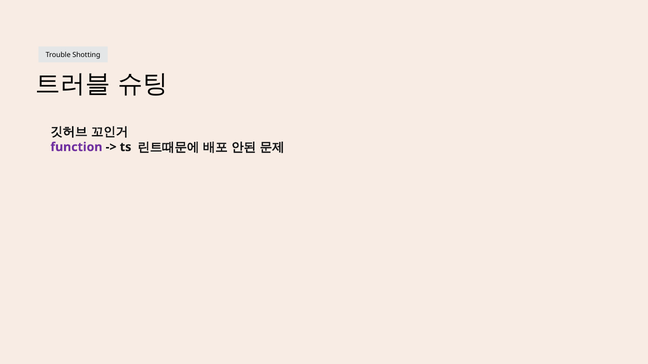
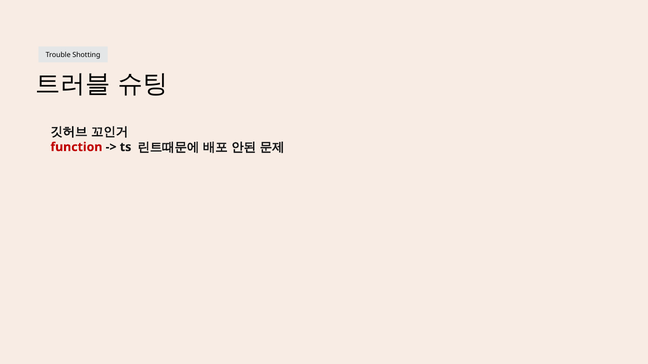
function colour: purple -> red (76, 147)
